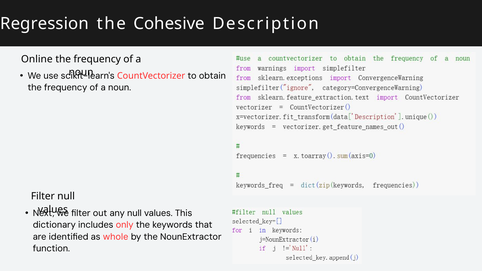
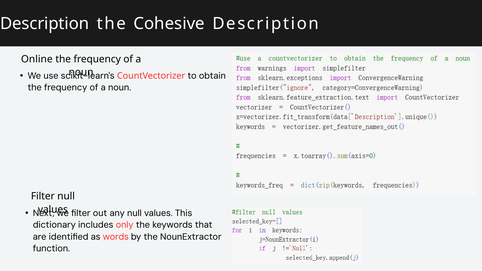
Regression: Regression -> Description (45, 24)
whole: whole -> words (116, 237)
